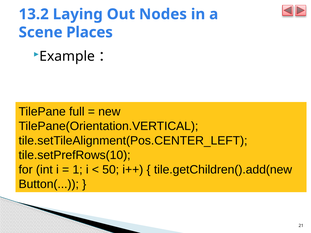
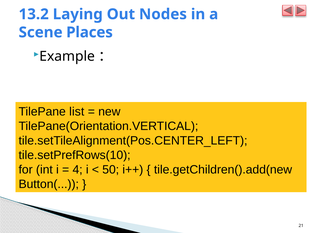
full: full -> list (77, 112)
1: 1 -> 4 (78, 170)
